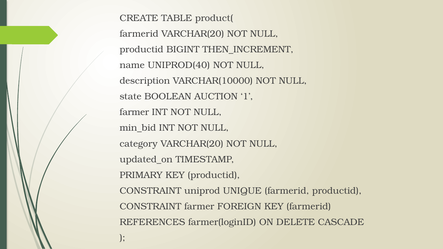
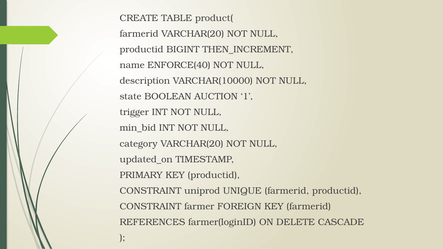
UNIPROD(40: UNIPROD(40 -> ENFORCE(40 (179, 65)
farmer: farmer -> trigger (134, 112)
